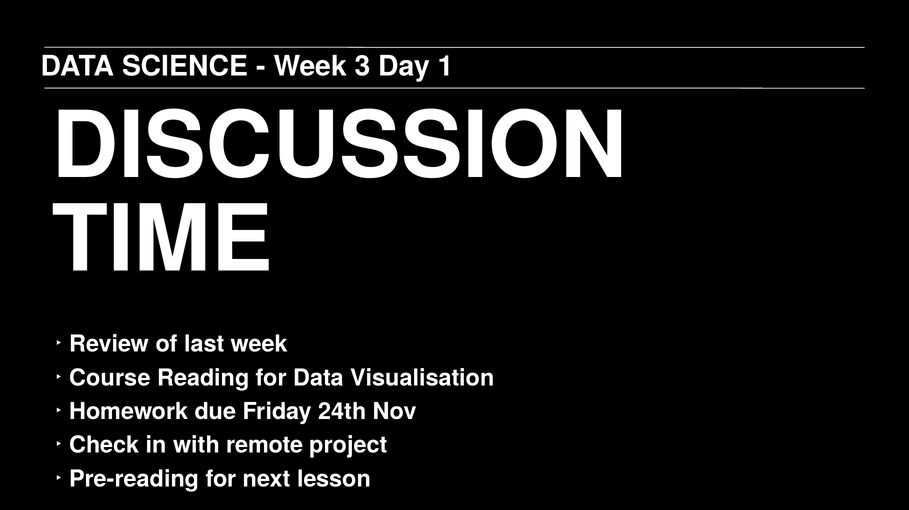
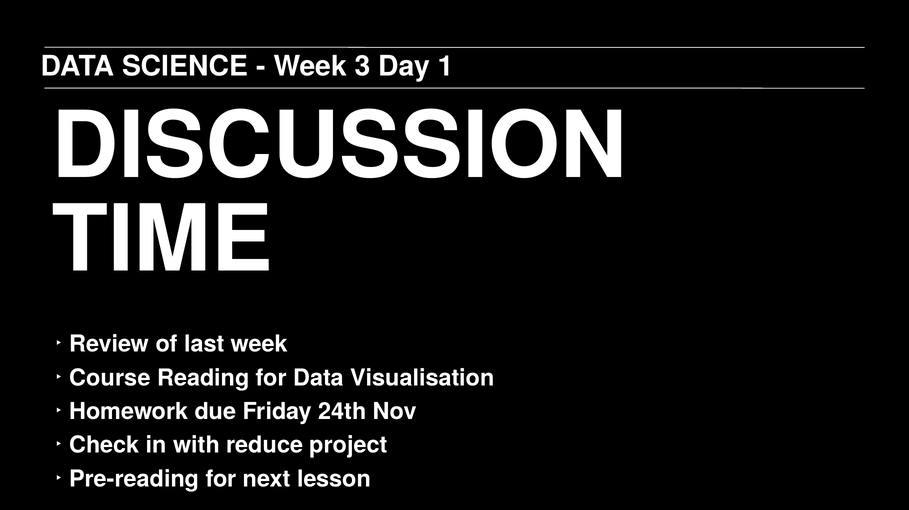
remote: remote -> reduce (265, 446)
